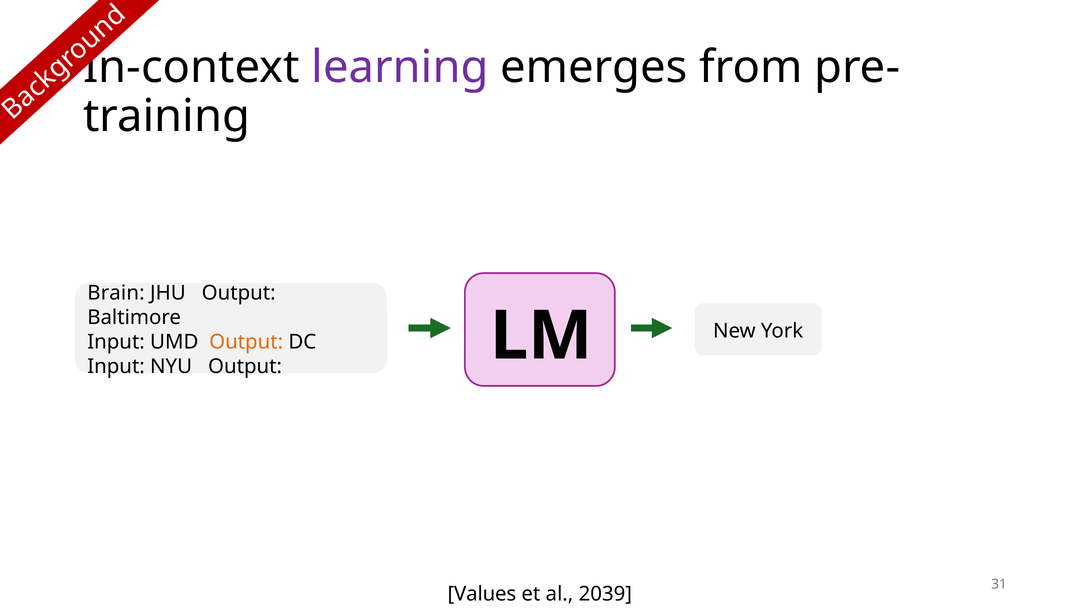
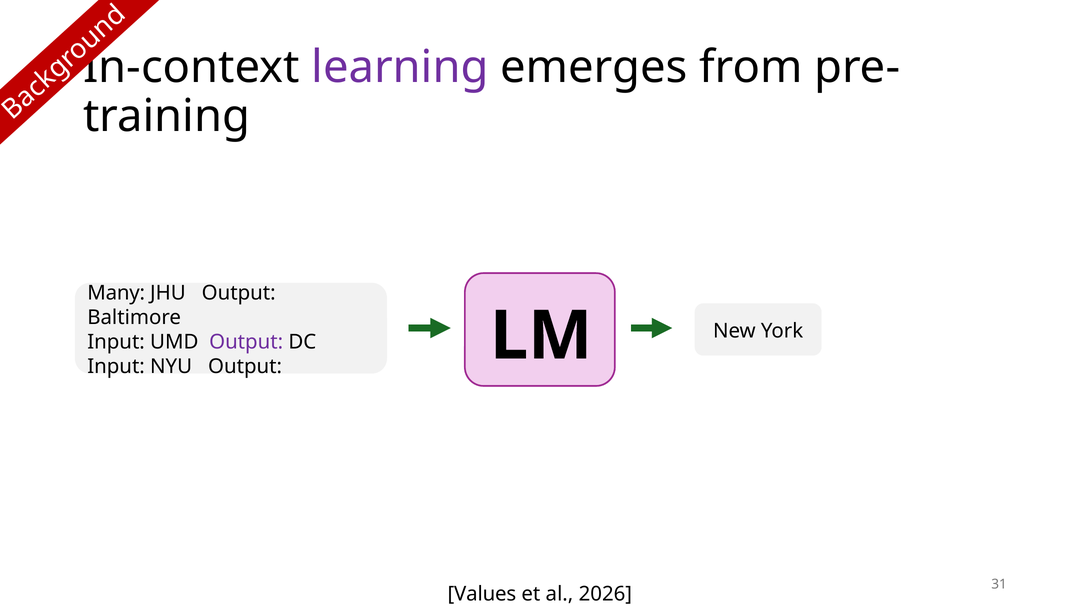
Brain: Brain -> Many (116, 293)
Output colour: orange -> purple (246, 342)
2039: 2039 -> 2026 (605, 594)
